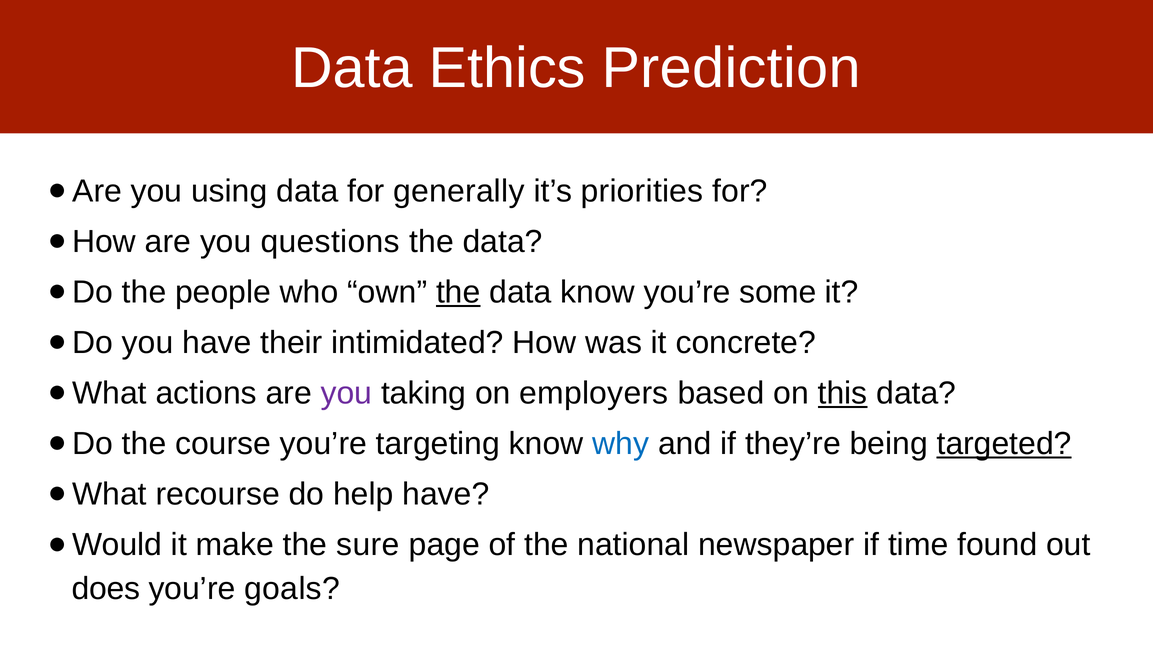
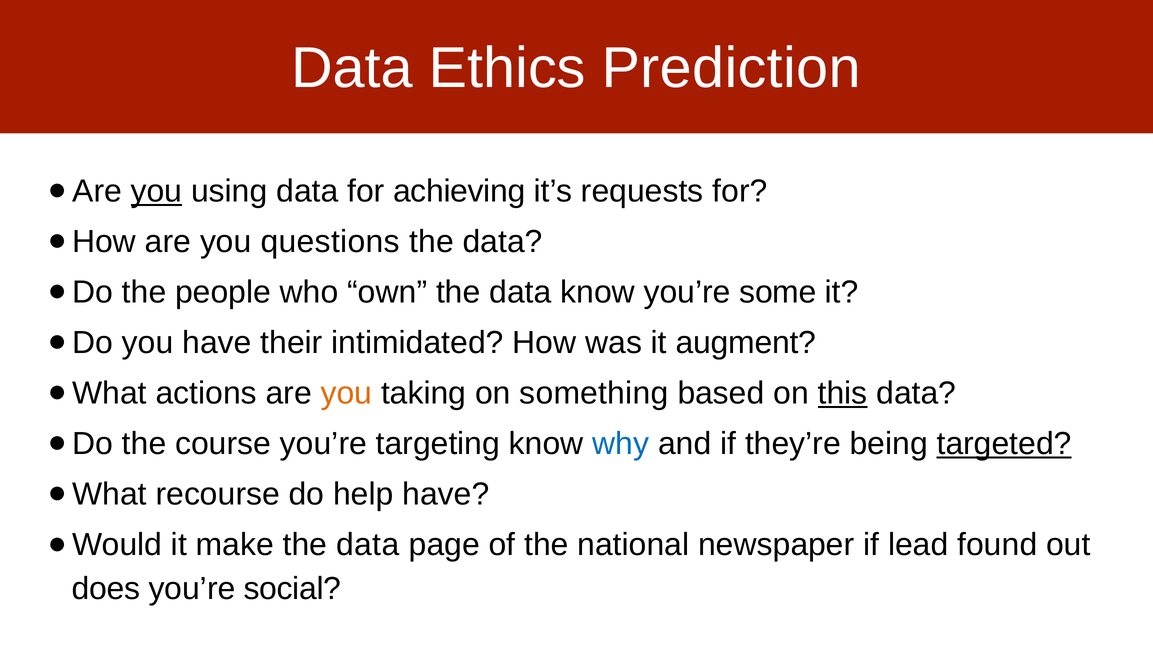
you underline: none -> present (157, 191)
generally: generally -> achieving (459, 191)
priorities: priorities -> requests (642, 191)
the underline: present -> none (458, 292)
concrete: concrete -> augment (746, 343)
you colour: purple -> orange (346, 394)
employers: employers -> something (594, 394)
make the sure: sure -> data (368, 545)
time: time -> lead (918, 545)
goals: goals -> social (292, 589)
